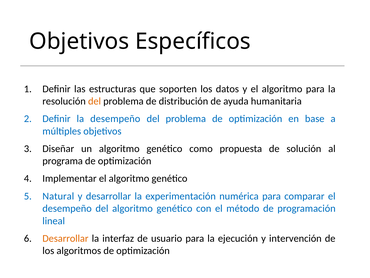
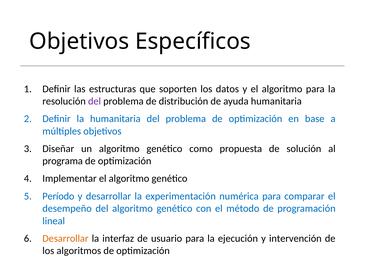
del colour: orange -> purple (95, 101)
la desempeño: desempeño -> humanitaria (115, 119)
Natural: Natural -> Período (58, 196)
